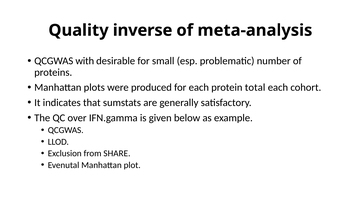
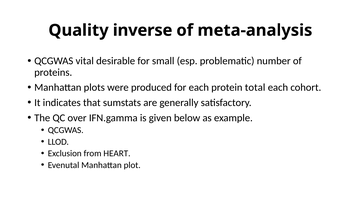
with: with -> vital (85, 61)
SHARE: SHARE -> HEART (117, 153)
